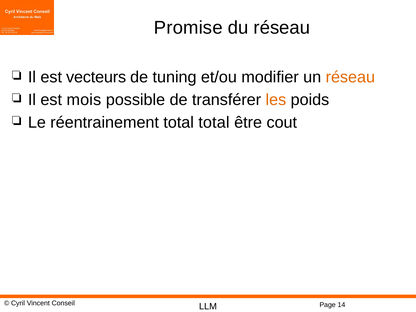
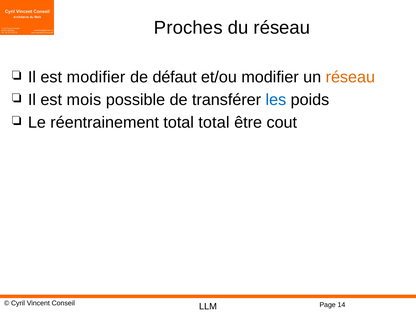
Promise: Promise -> Proches (188, 28)
est vecteurs: vecteurs -> modifier (96, 77)
tuning: tuning -> défaut (175, 77)
les colour: orange -> blue (276, 100)
